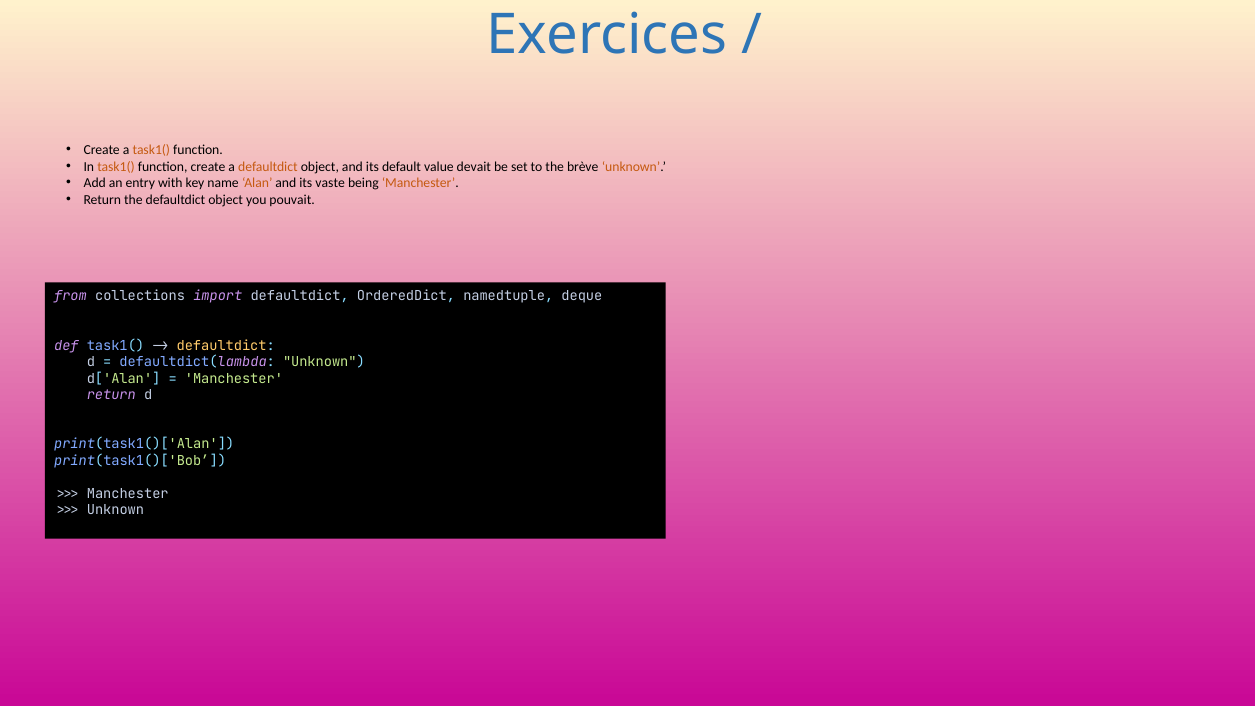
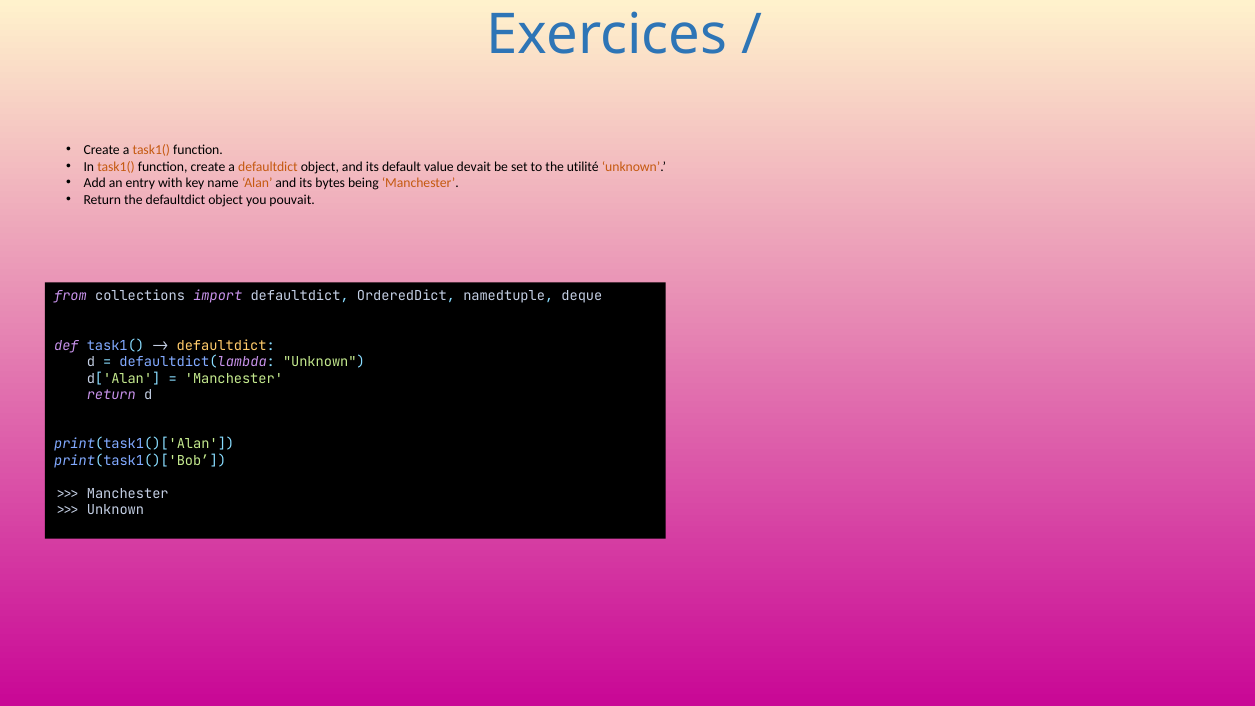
brève: brève -> utilité (583, 167)
vaste: vaste -> bytes (330, 183)
